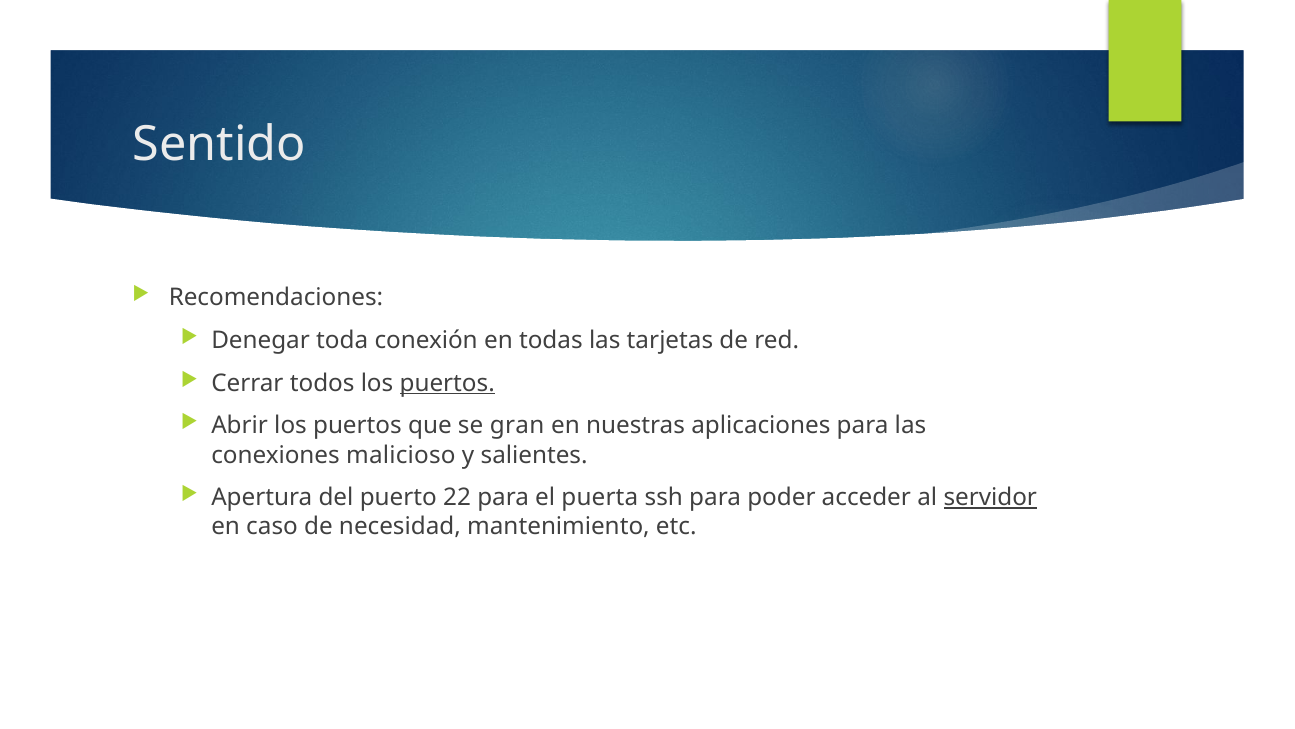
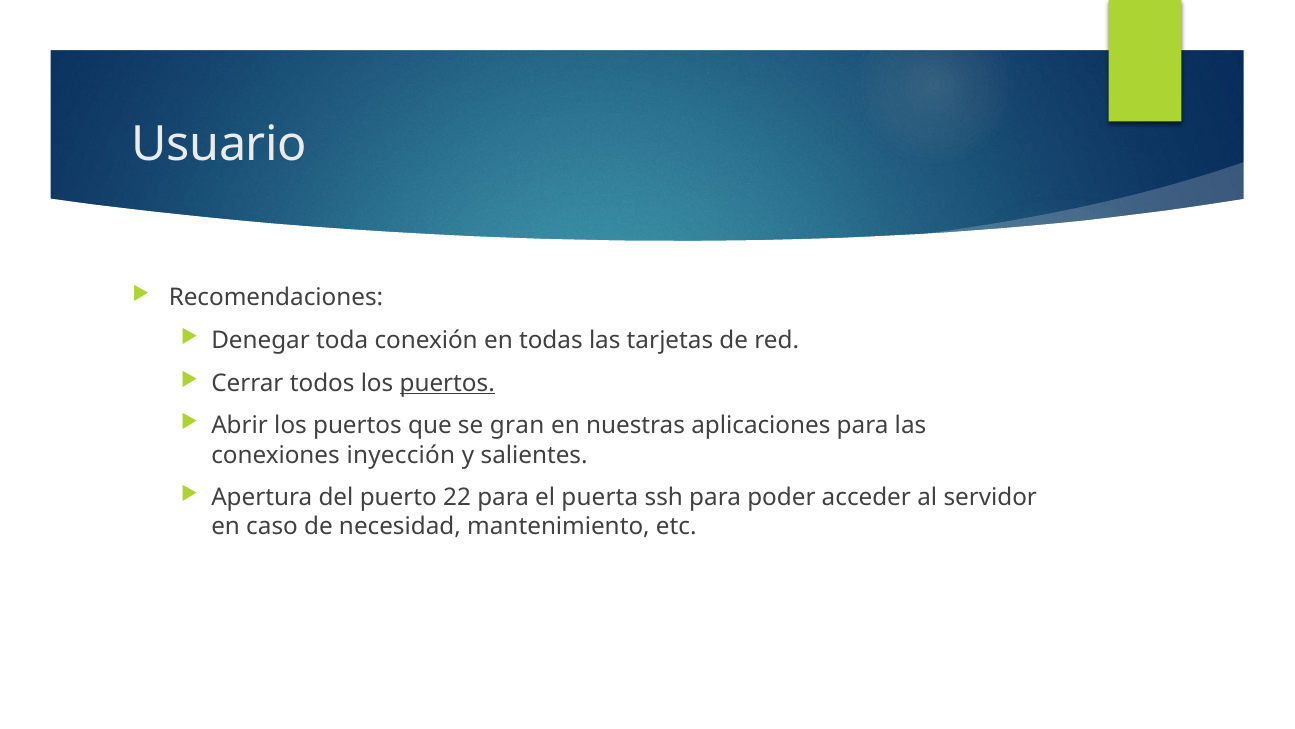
Sentido: Sentido -> Usuario (219, 144)
malicioso: malicioso -> inyección (401, 455)
servidor underline: present -> none (990, 497)
